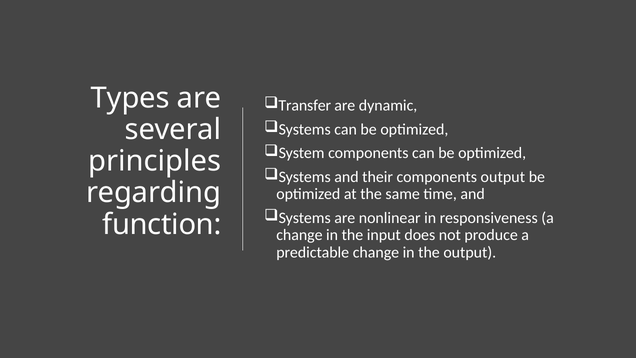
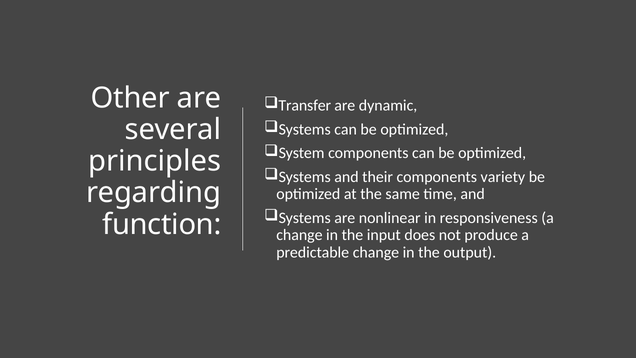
Types: Types -> Other (130, 98)
components output: output -> variety (503, 177)
